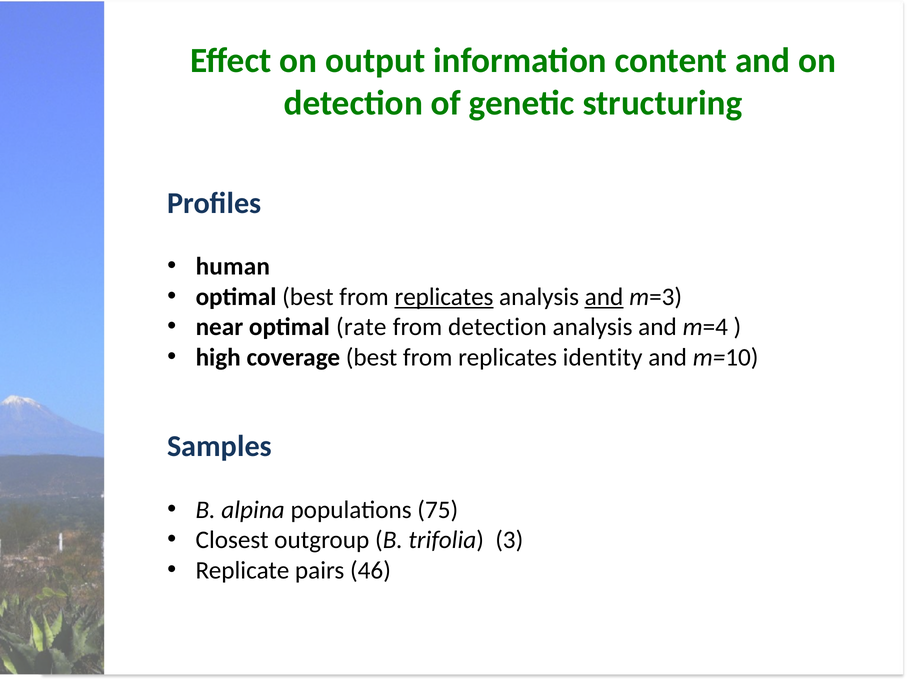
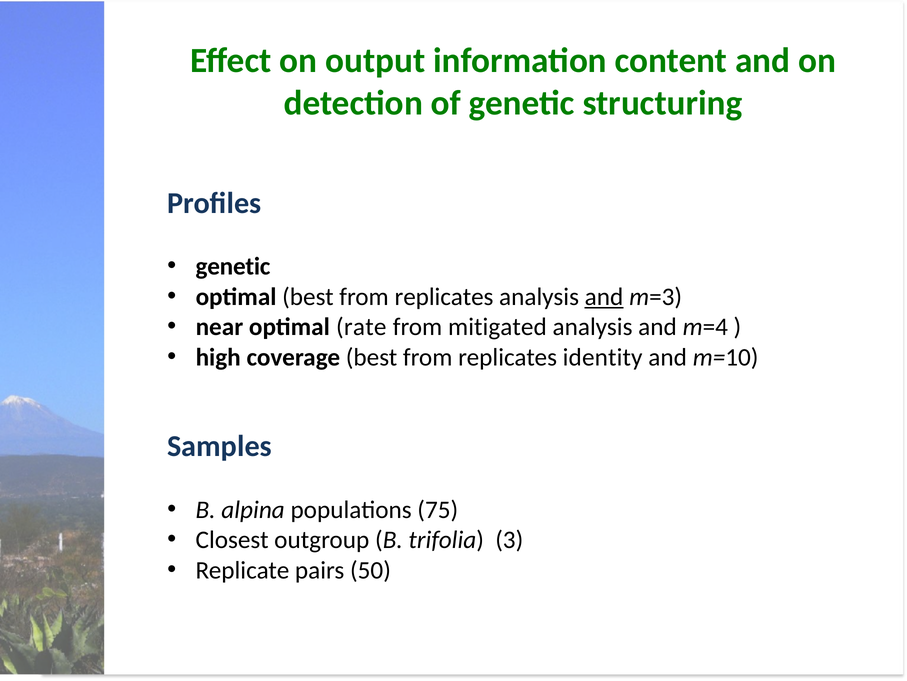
human: human -> genetic (233, 266)
replicates underline: present -> none (444, 296)
from detection: detection -> mitigated (497, 327)
46: 46 -> 50 (370, 570)
